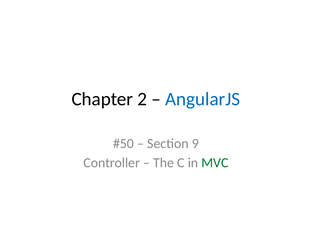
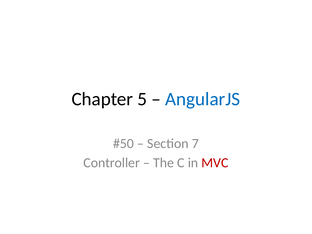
2: 2 -> 5 (142, 99)
9: 9 -> 7 (195, 143)
MVC colour: green -> red (215, 163)
